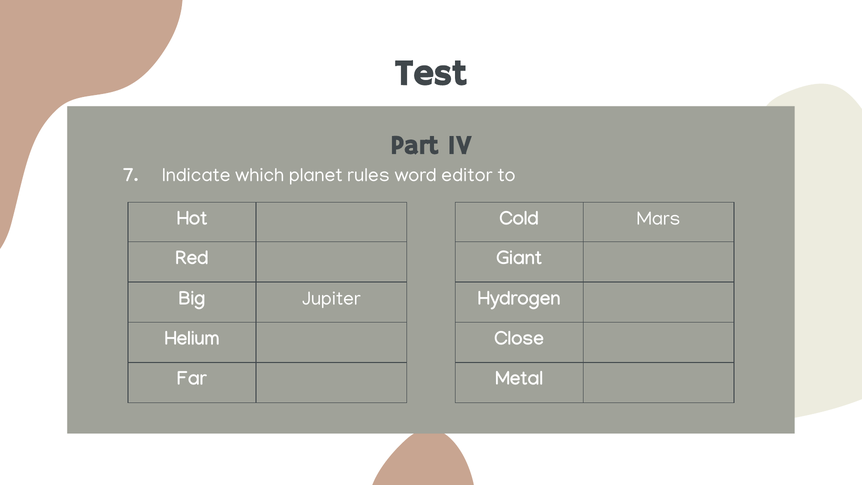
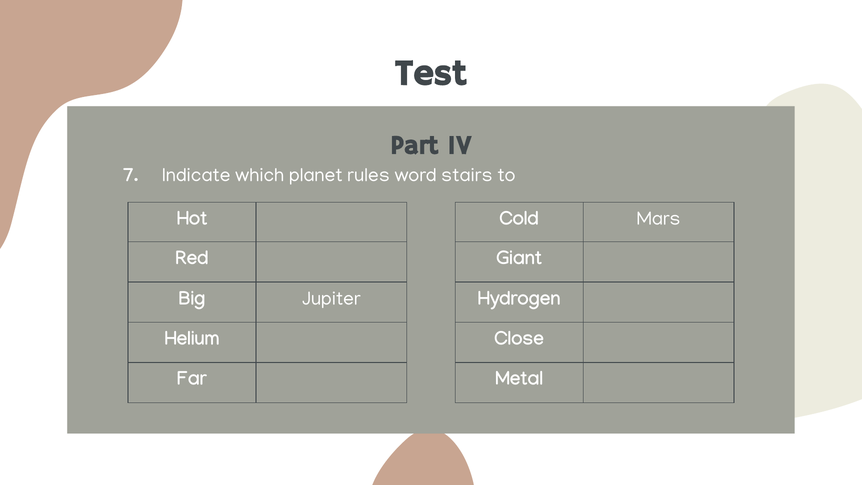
editor: editor -> stairs (467, 175)
